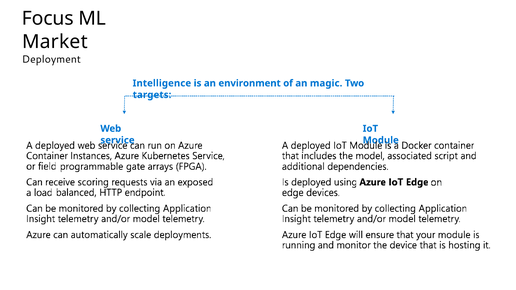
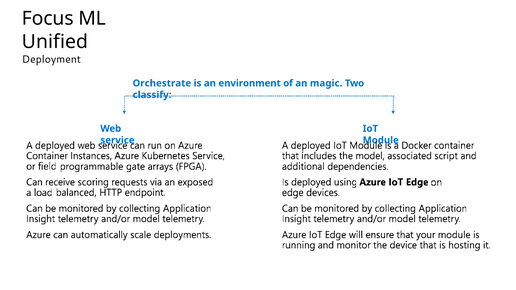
Market: Market -> Unified (55, 42)
Intelligence: Intelligence -> Orchestrate (162, 83)
targets: targets -> classify (152, 95)
